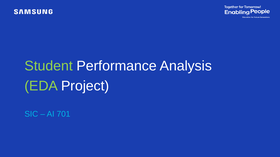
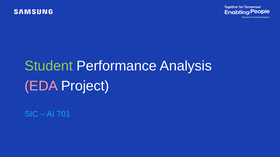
EDA colour: light green -> pink (41, 86)
